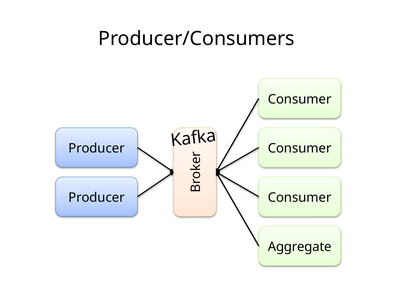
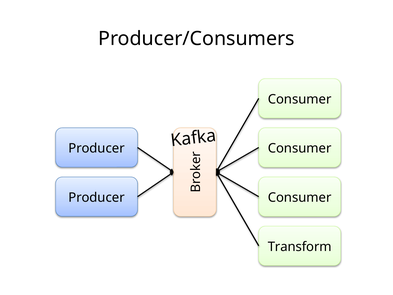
Aggregate: Aggregate -> Transform (300, 247)
